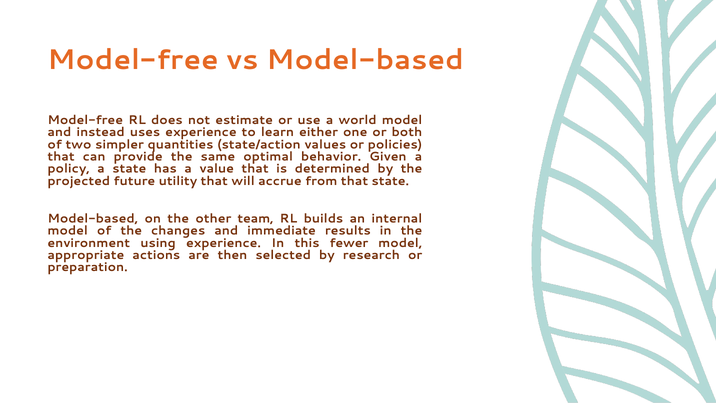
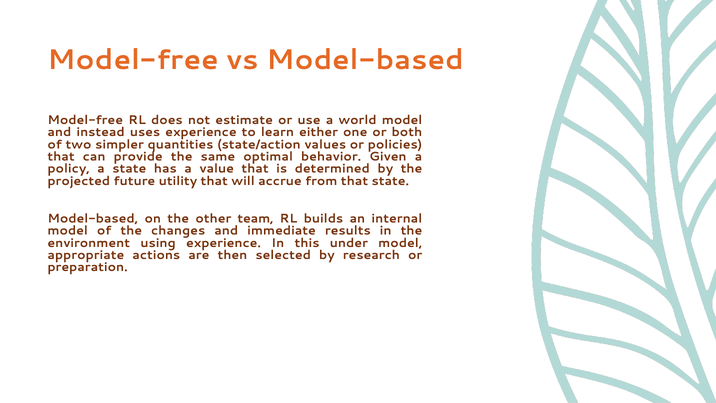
fewer: fewer -> under (349, 243)
